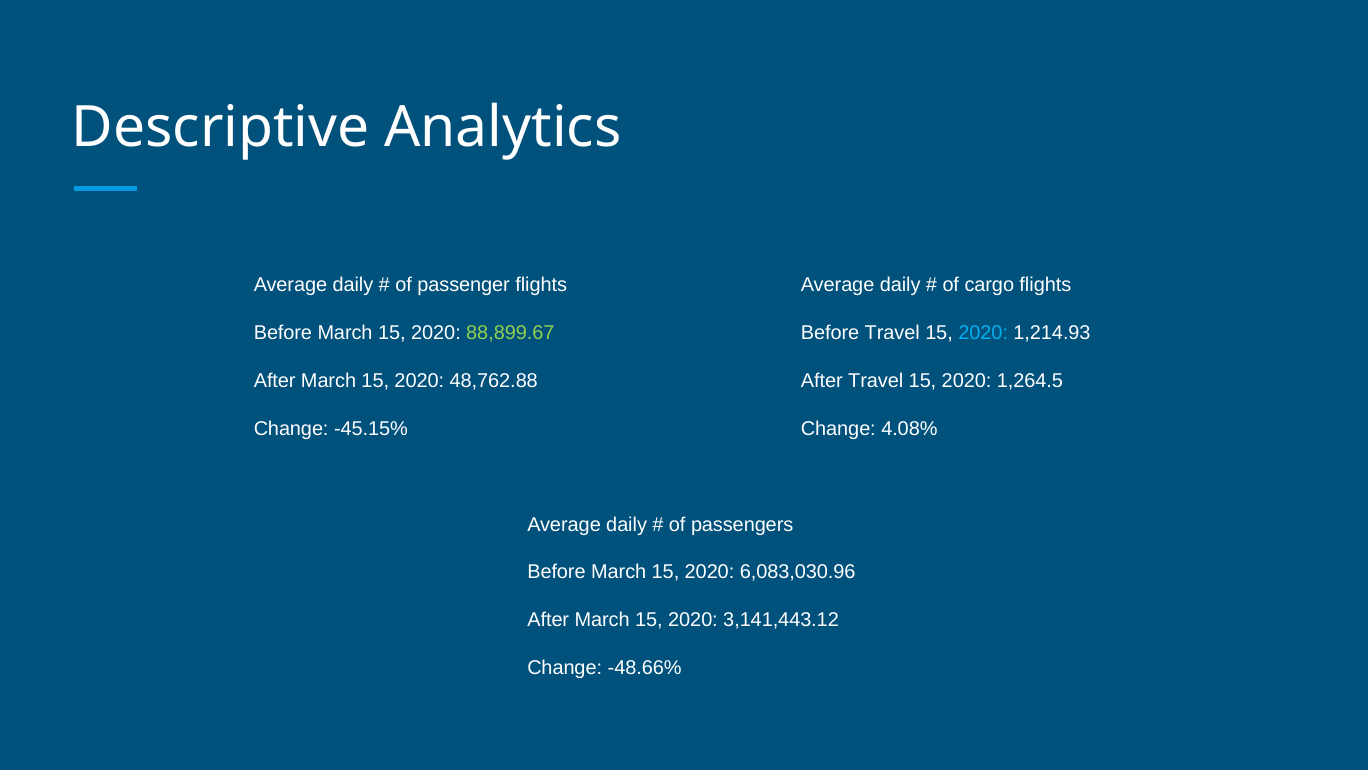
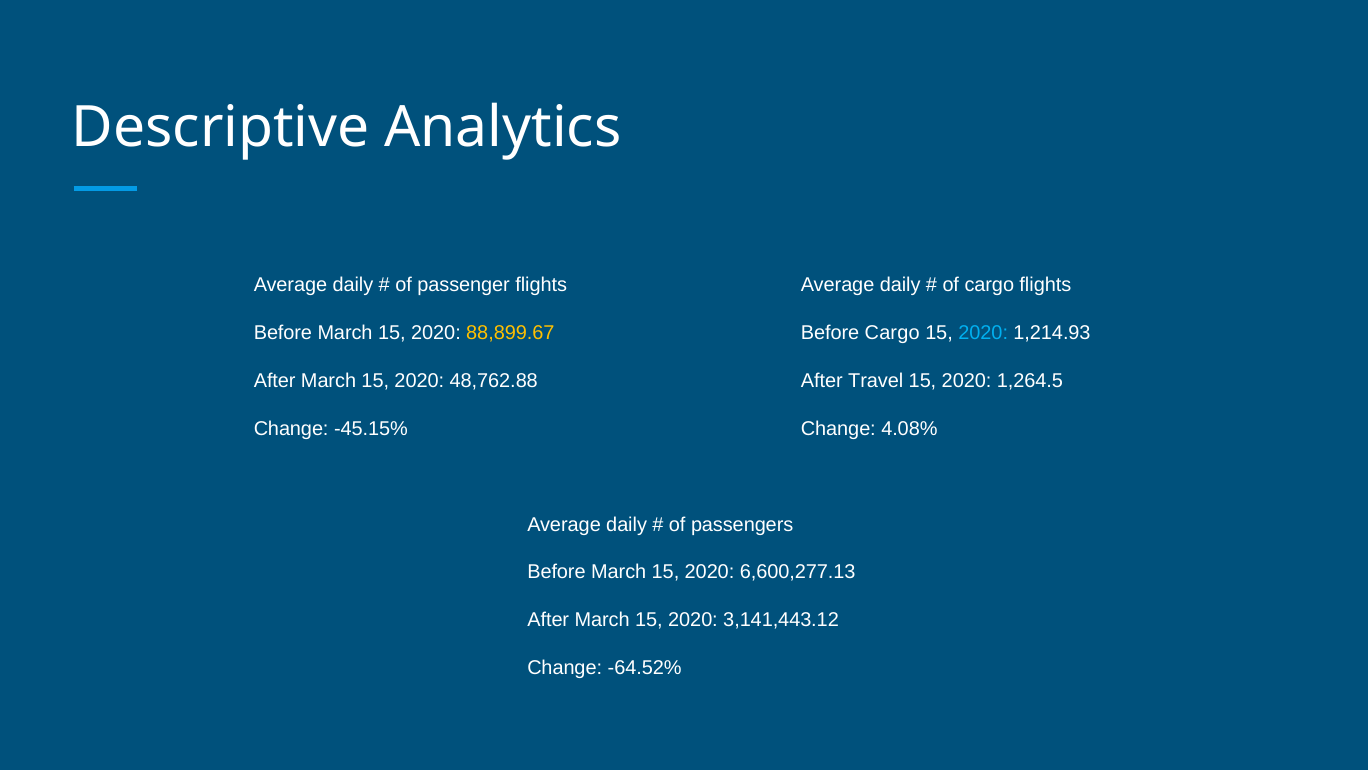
88,899.67 colour: light green -> yellow (510, 333)
Before Travel: Travel -> Cargo (892, 333)
6,083,030.96: 6,083,030.96 -> 6,600,277.13 (798, 572)
-48.66%: -48.66% -> -64.52% (645, 668)
